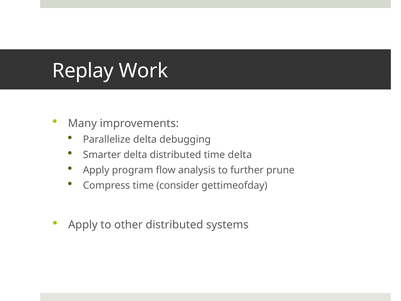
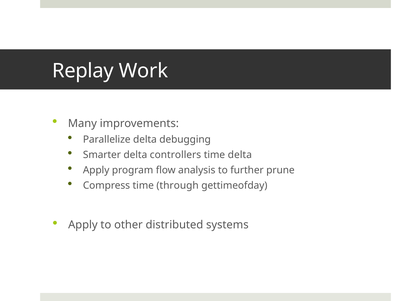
delta distributed: distributed -> controllers (175, 155)
consider: consider -> through (178, 185)
